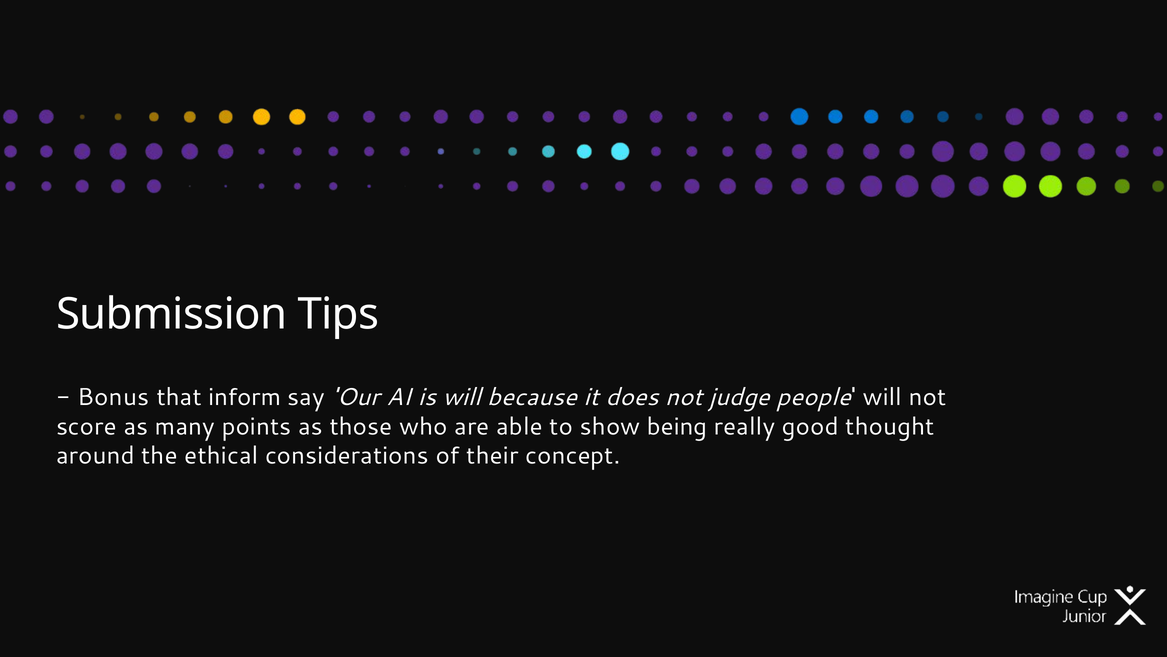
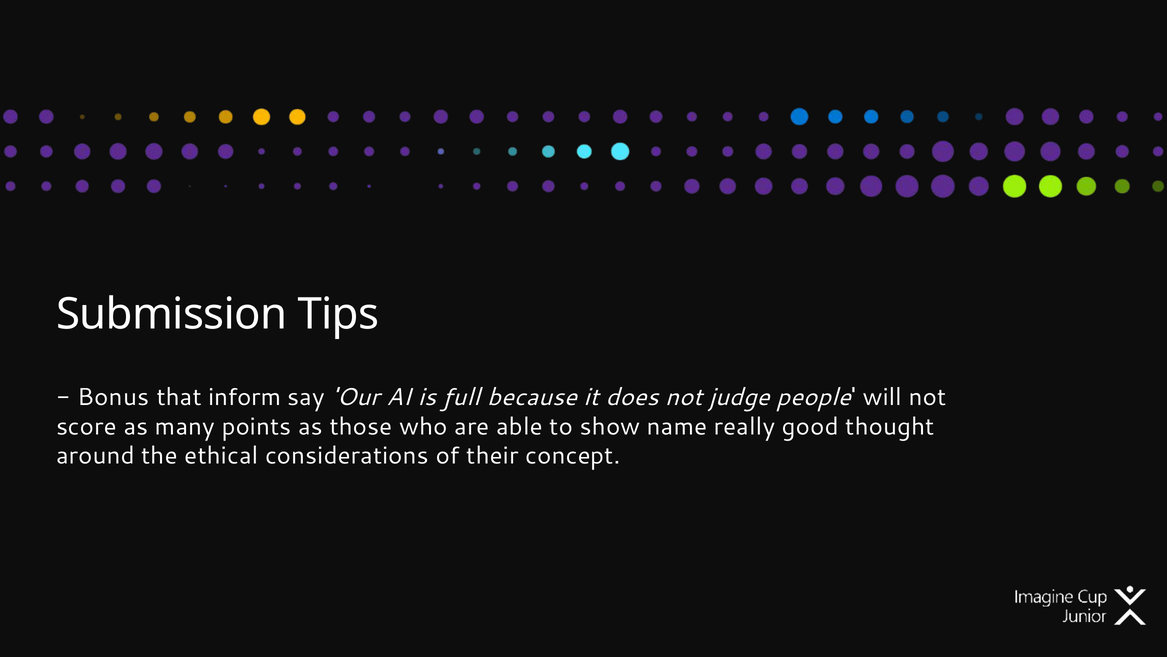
is will: will -> full (461, 397)
being: being -> name (677, 426)
